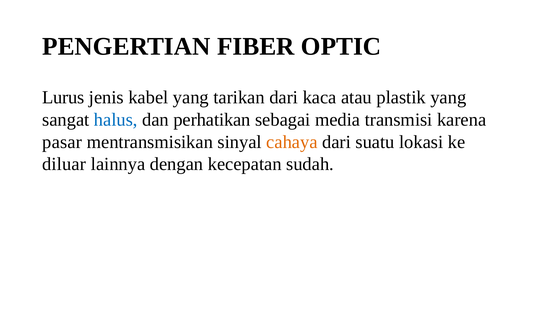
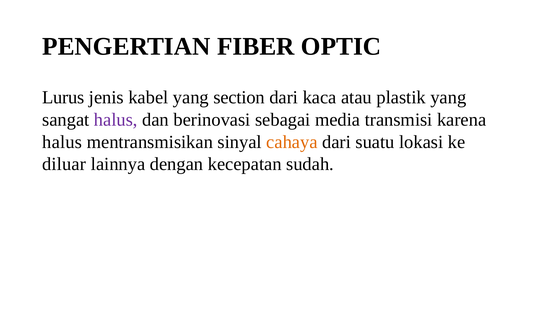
tarikan: tarikan -> section (239, 97)
halus colour: blue -> purple (116, 120)
perhatikan: perhatikan -> berinovasi (212, 120)
pasar: pasar -> halus (62, 142)
